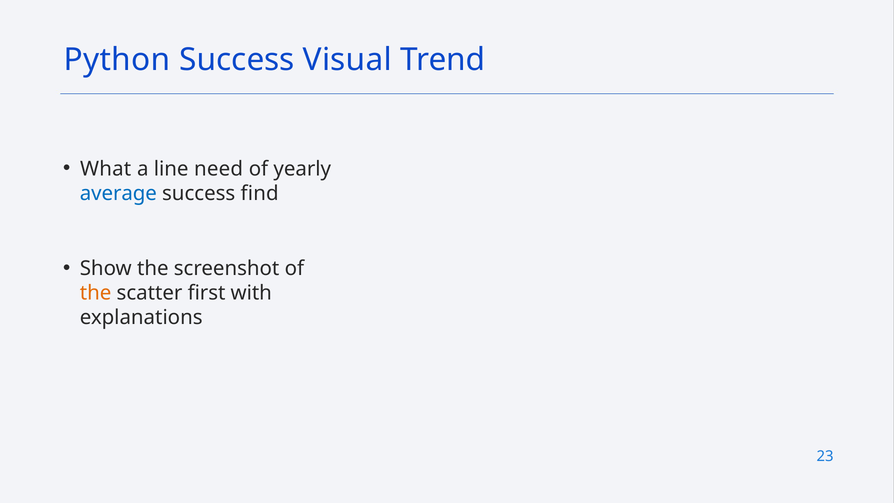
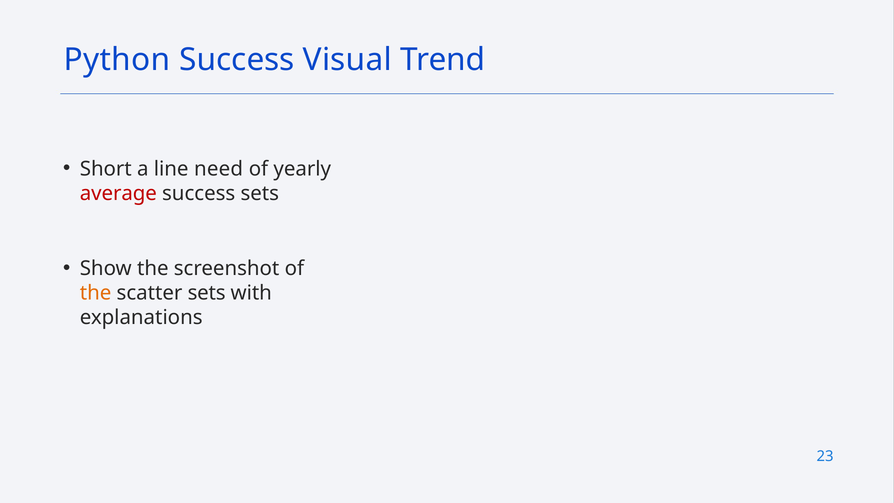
What: What -> Short (106, 169)
average colour: blue -> red (118, 193)
success find: find -> sets (260, 193)
scatter first: first -> sets (207, 293)
